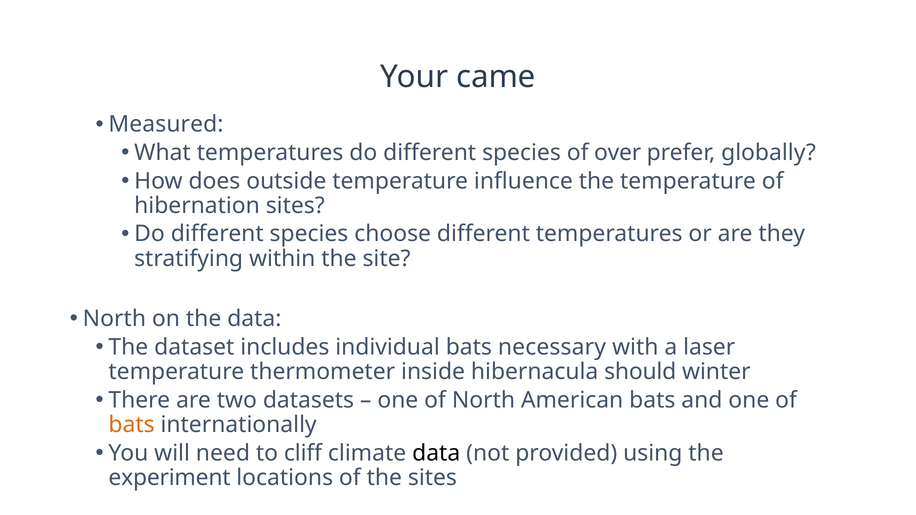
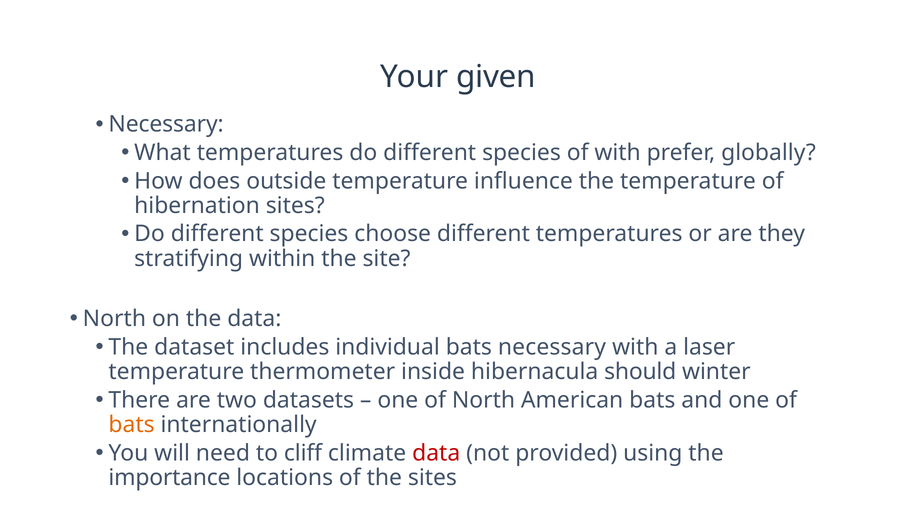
came: came -> given (496, 77)
Measured: Measured -> Necessary (166, 124)
of over: over -> with (618, 153)
data colour: black -> red (436, 453)
experiment: experiment -> importance (170, 478)
